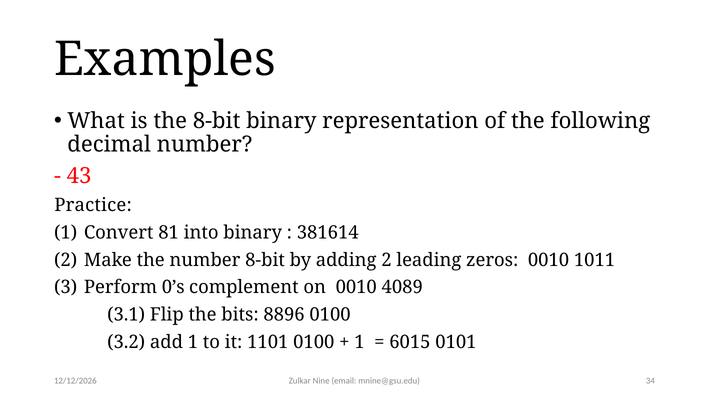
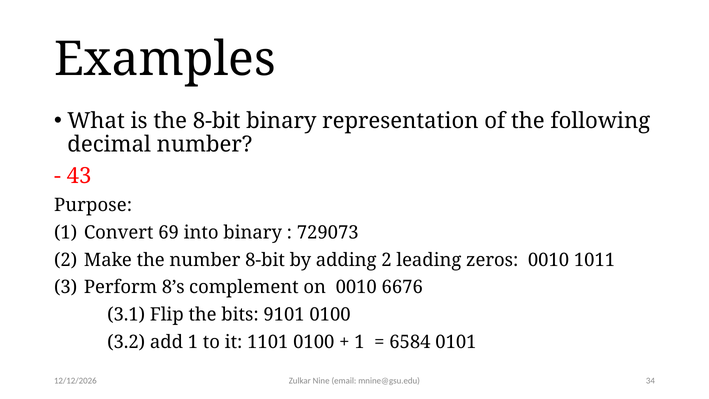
Practice: Practice -> Purpose (93, 205)
81: 81 -> 69 (169, 233)
381614: 381614 -> 729073 (328, 233)
0’s: 0’s -> 8’s (173, 287)
4089: 4089 -> 6676 (402, 287)
8896: 8896 -> 9101 (284, 315)
6015: 6015 -> 6584 (410, 342)
